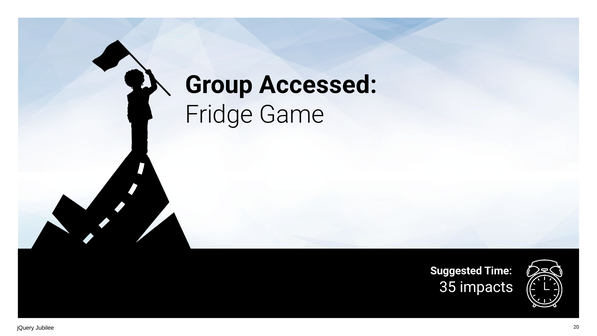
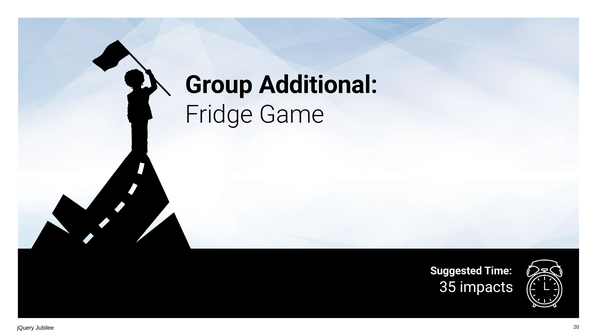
Accessed: Accessed -> Additional (318, 85)
